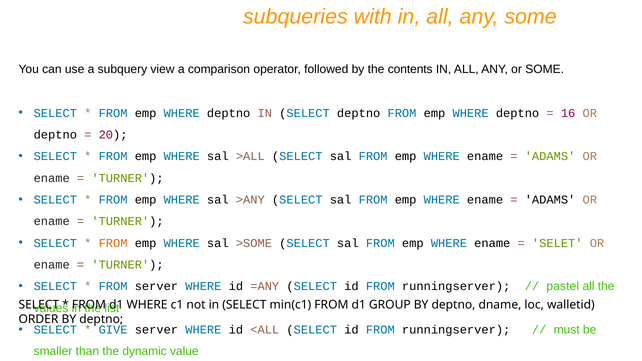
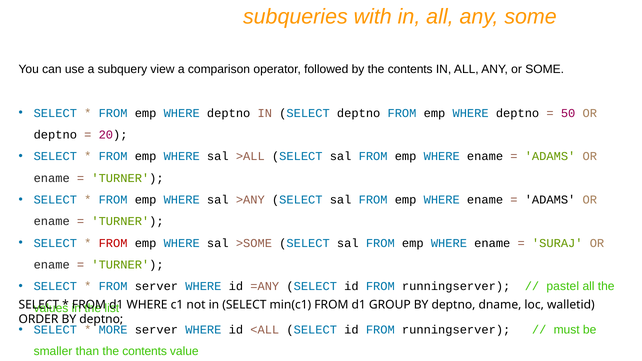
16: 16 -> 50 (568, 113)
FROM colour: orange -> red (113, 243)
SELET: SELET -> SURAJ (557, 243)
GIVE: GIVE -> MORE (113, 330)
than the dynamic: dynamic -> contents (145, 351)
